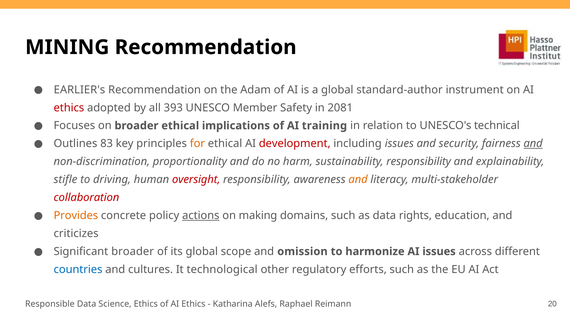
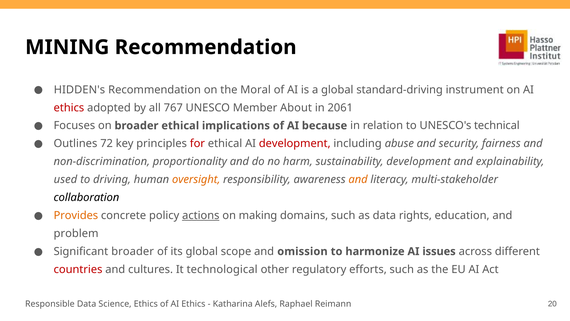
EARLIER's: EARLIER's -> HIDDEN's (79, 90)
Adam: Adam -> Moral (256, 90)
standard-author: standard-author -> standard-driving (400, 90)
393: 393 -> 767 (173, 108)
Safety: Safety -> About (296, 108)
2081: 2081 -> 2061 (340, 108)
training: training -> because (325, 126)
83: 83 -> 72 (107, 143)
for colour: orange -> red (197, 143)
including issues: issues -> abuse (399, 143)
and underline: present -> none (533, 143)
sustainability responsibility: responsibility -> development (419, 161)
stifle: stifle -> used (65, 179)
oversight colour: red -> orange (196, 179)
collaboration colour: red -> black (86, 197)
criticizes: criticizes -> problem (76, 233)
countries colour: blue -> red (78, 269)
